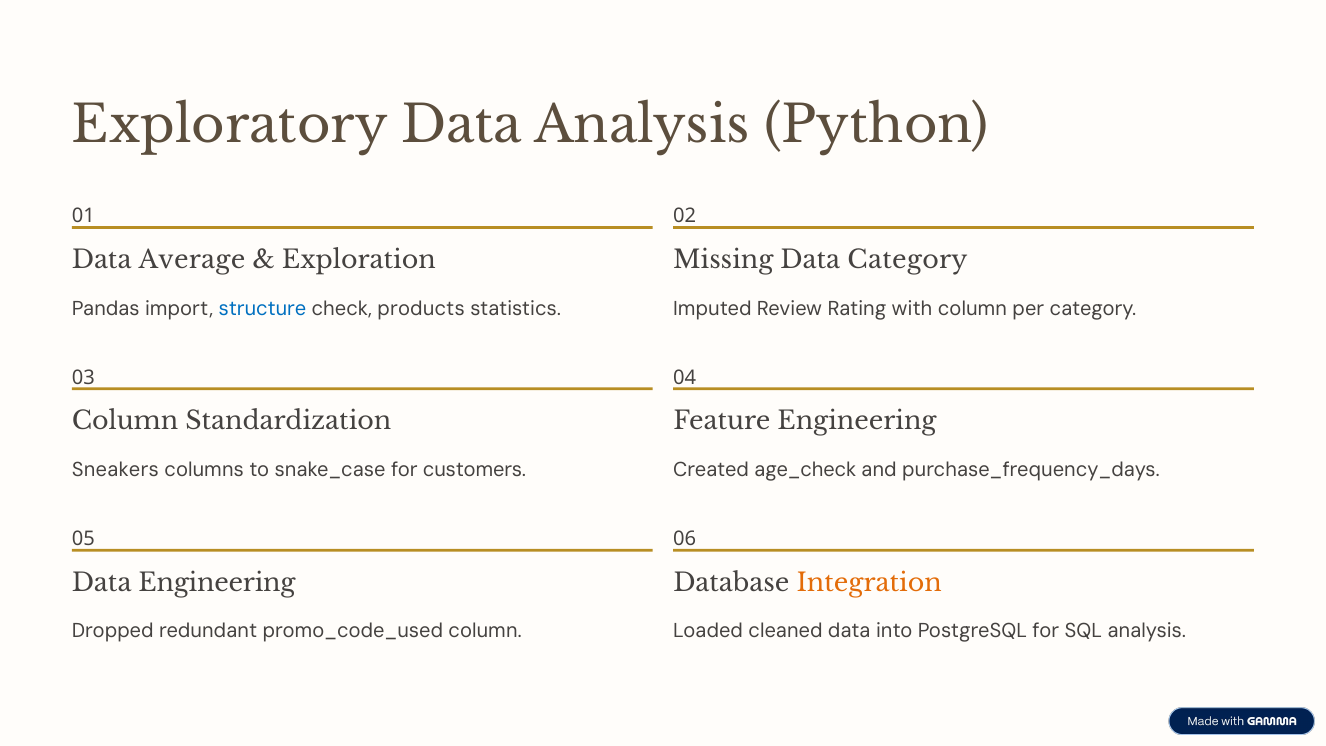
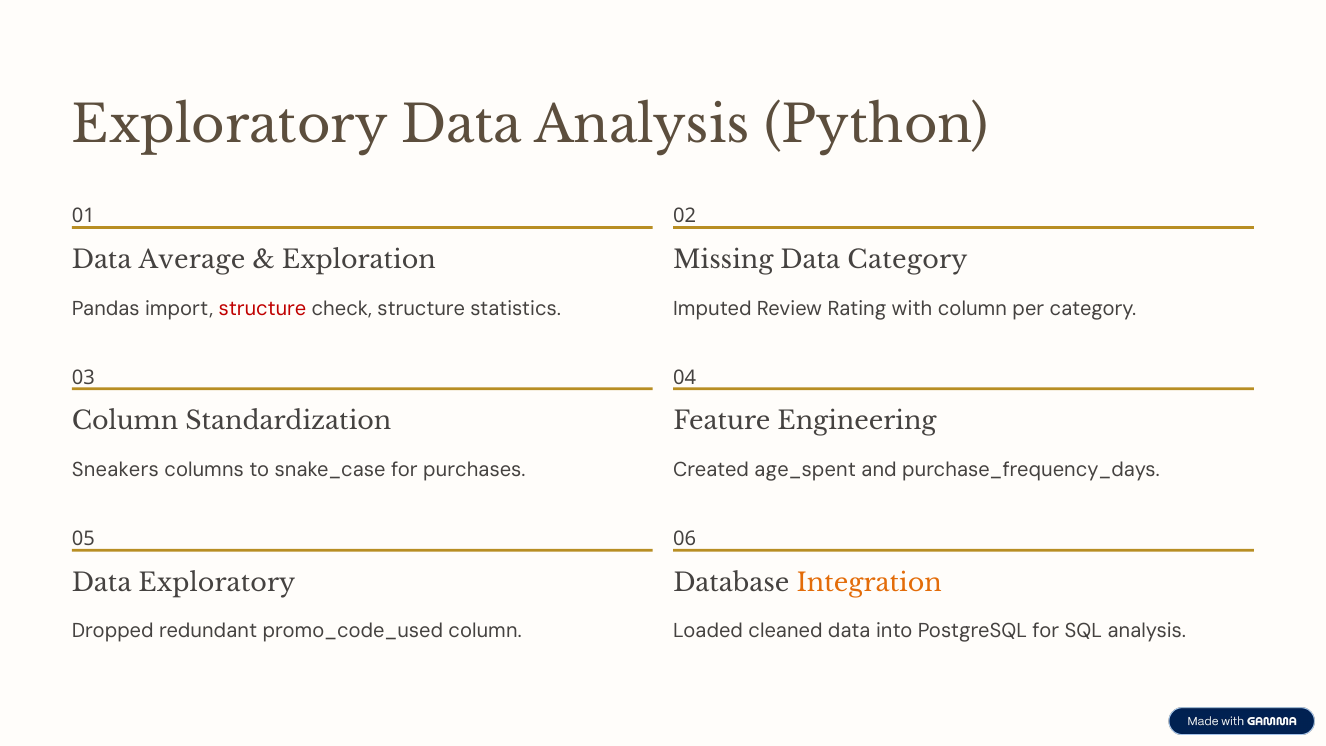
structure colour: blue -> red (262, 309)
check products: products -> structure (421, 309)
customers: customers -> purchases (474, 470)
age_check: age_check -> age_spent (805, 470)
Data Engineering: Engineering -> Exploratory (217, 583)
